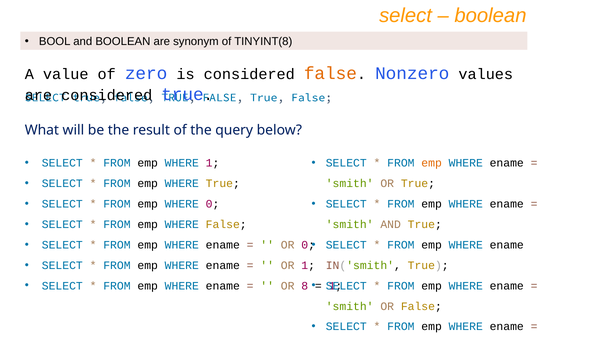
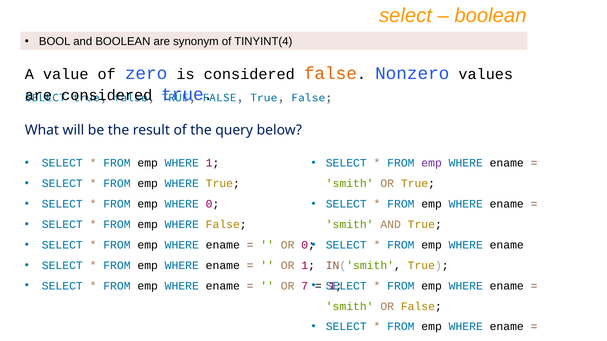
TINYINT(8: TINYINT(8 -> TINYINT(4 (263, 42)
emp colour: orange -> purple (432, 163)
8: 8 -> 7 (305, 286)
